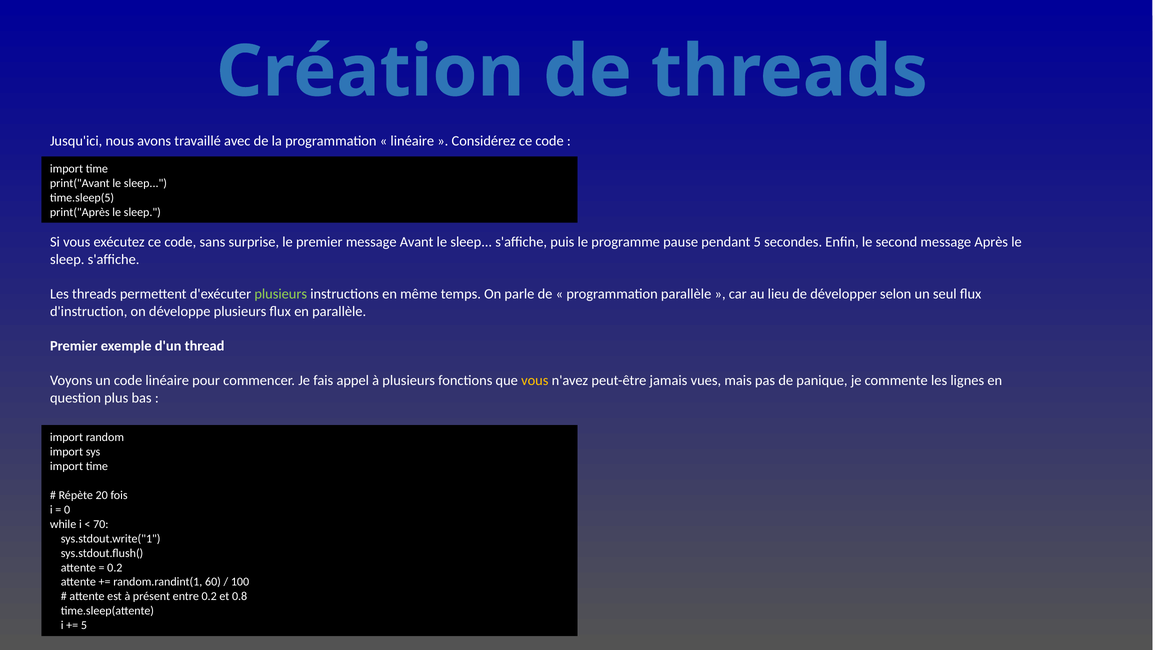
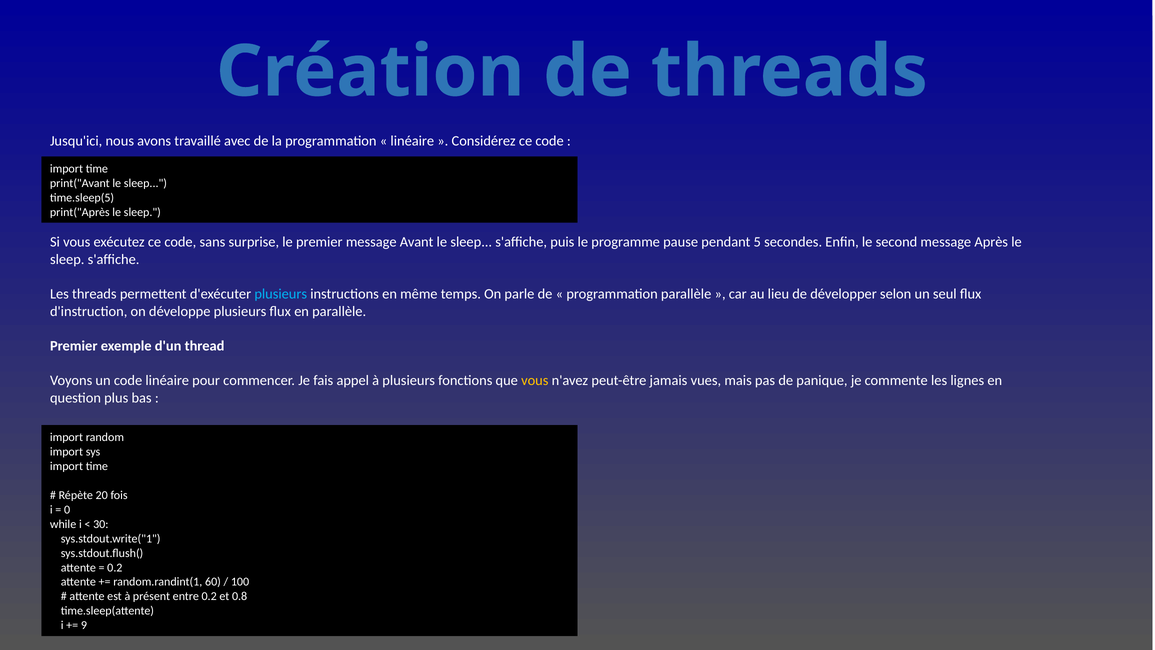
plusieurs colour: light green -> light blue (281, 294)
70: 70 -> 30 (101, 524)
5: 5 -> 9 (84, 625)
